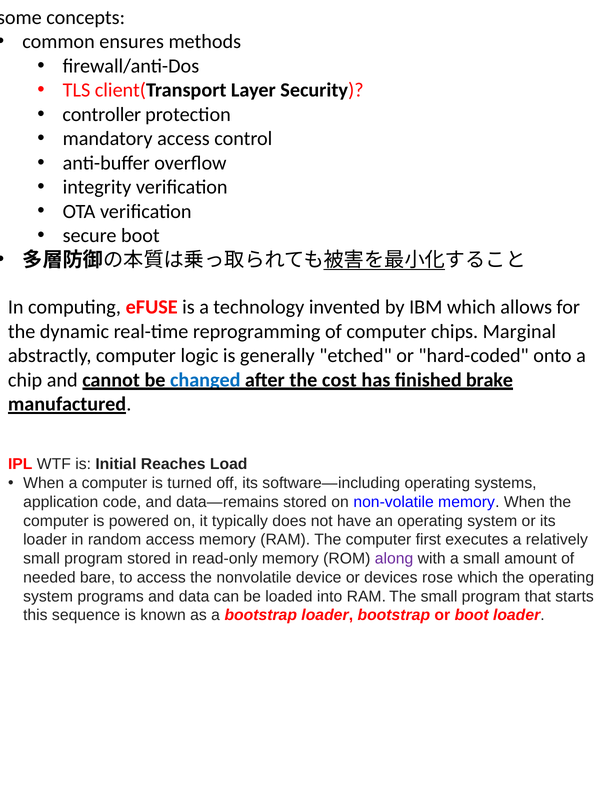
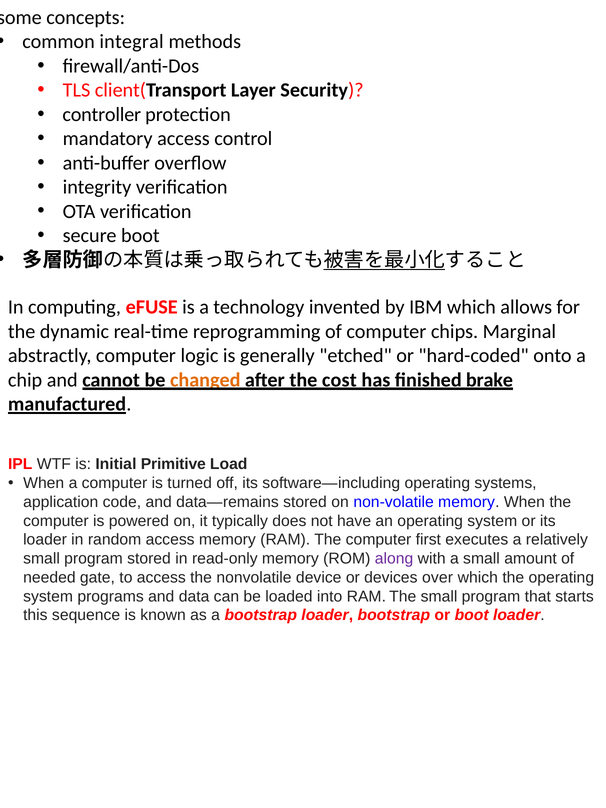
ensures: ensures -> integral (132, 42)
changed colour: blue -> orange (205, 380)
Reaches: Reaches -> Primitive (173, 464)
bare: bare -> gate (97, 577)
rose: rose -> over (438, 577)
